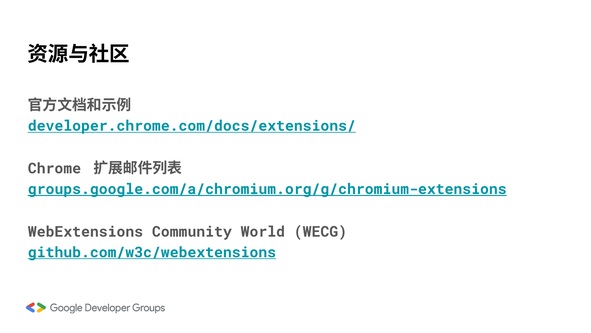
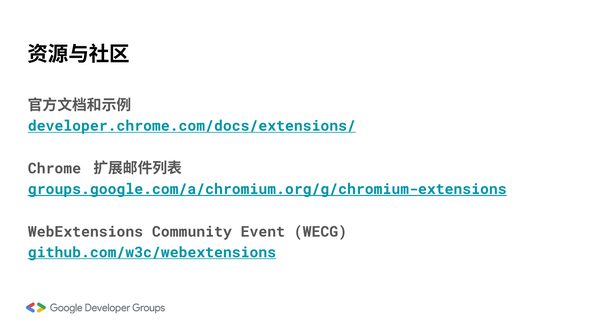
World: World -> Event (263, 231)
